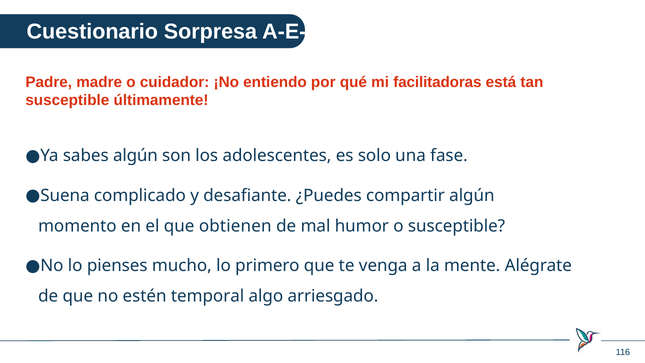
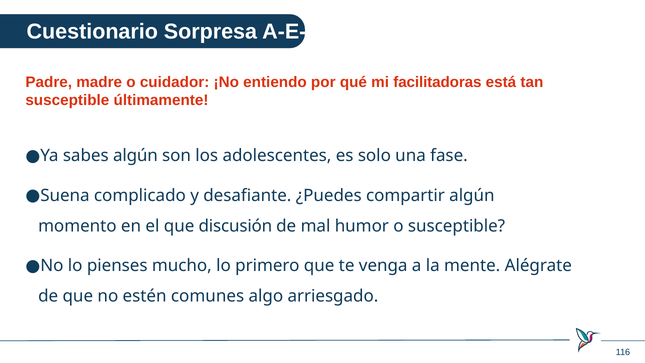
obtienen: obtienen -> discusión (235, 226)
temporal: temporal -> comunes (208, 296)
